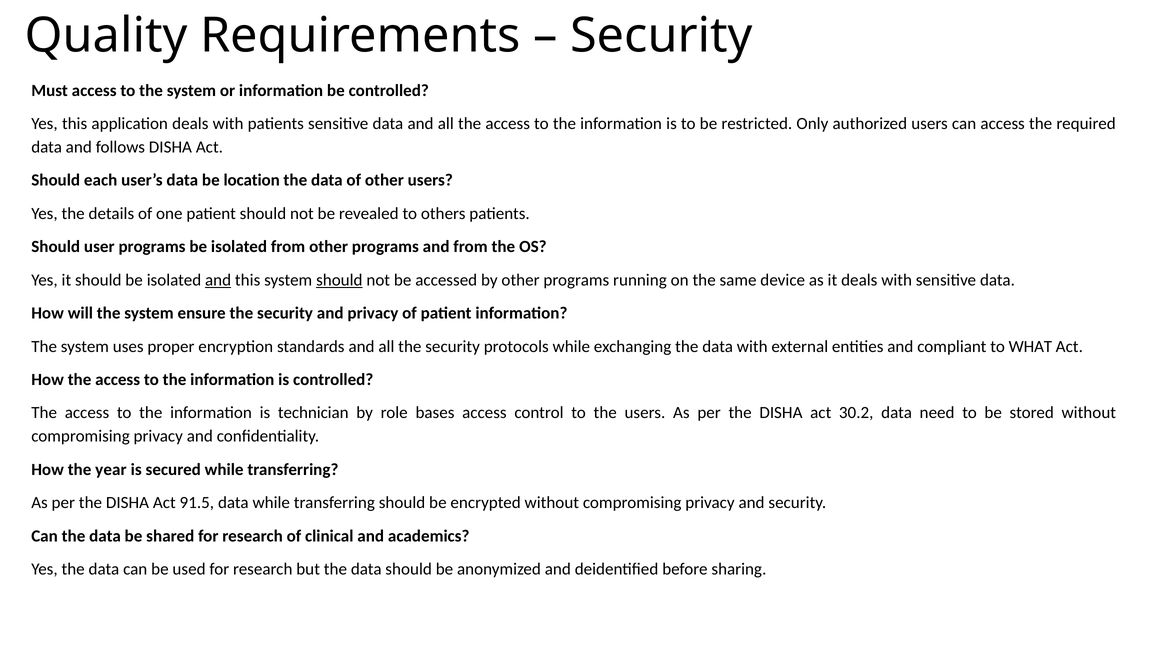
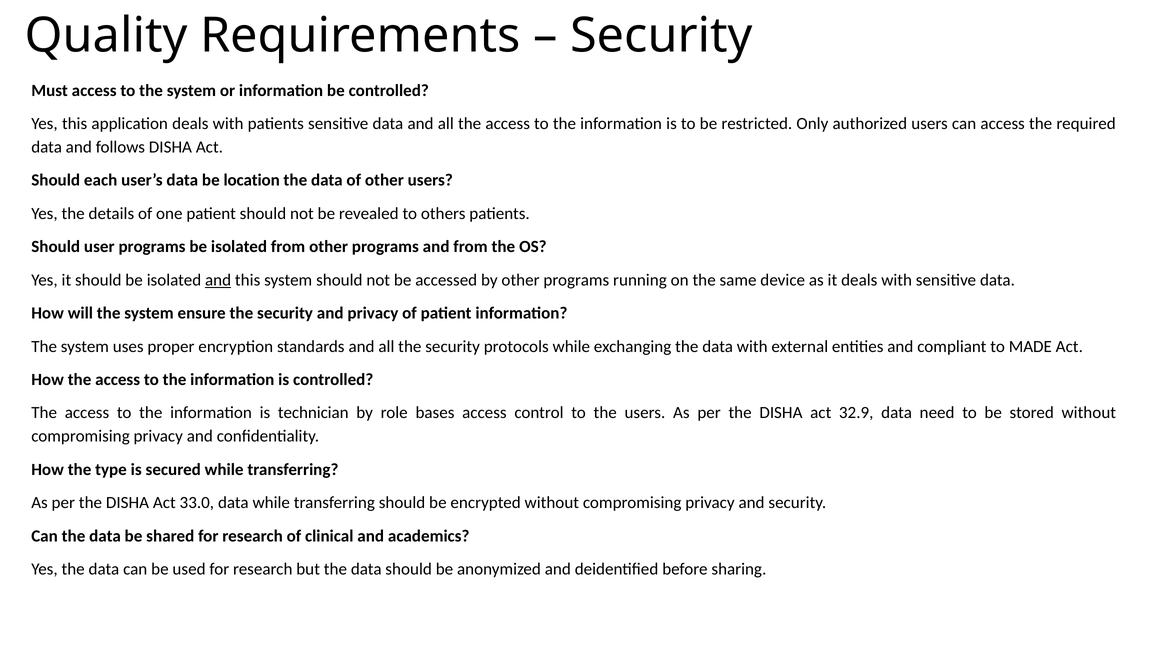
should underline: present -> none (339, 280)
WHAT: WHAT -> MADE (1030, 346)
30.2: 30.2 -> 32.9 (856, 413)
year: year -> type (111, 470)
91.5: 91.5 -> 33.0 (197, 503)
